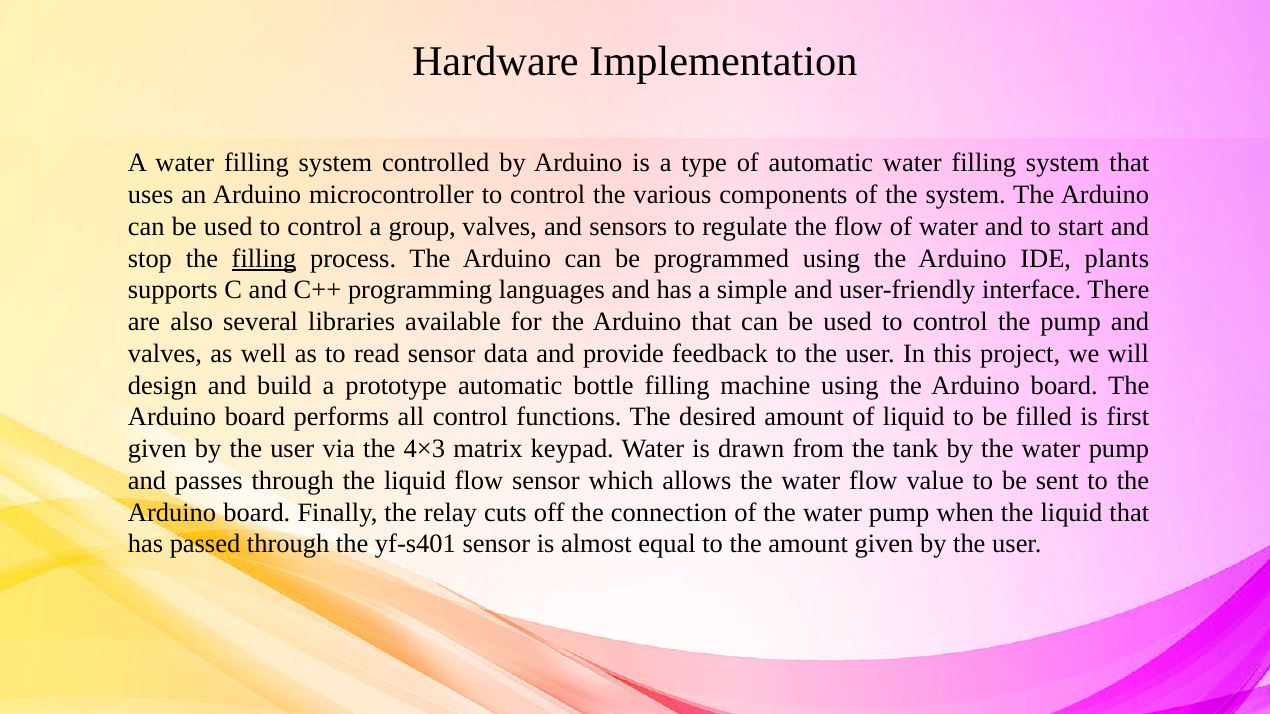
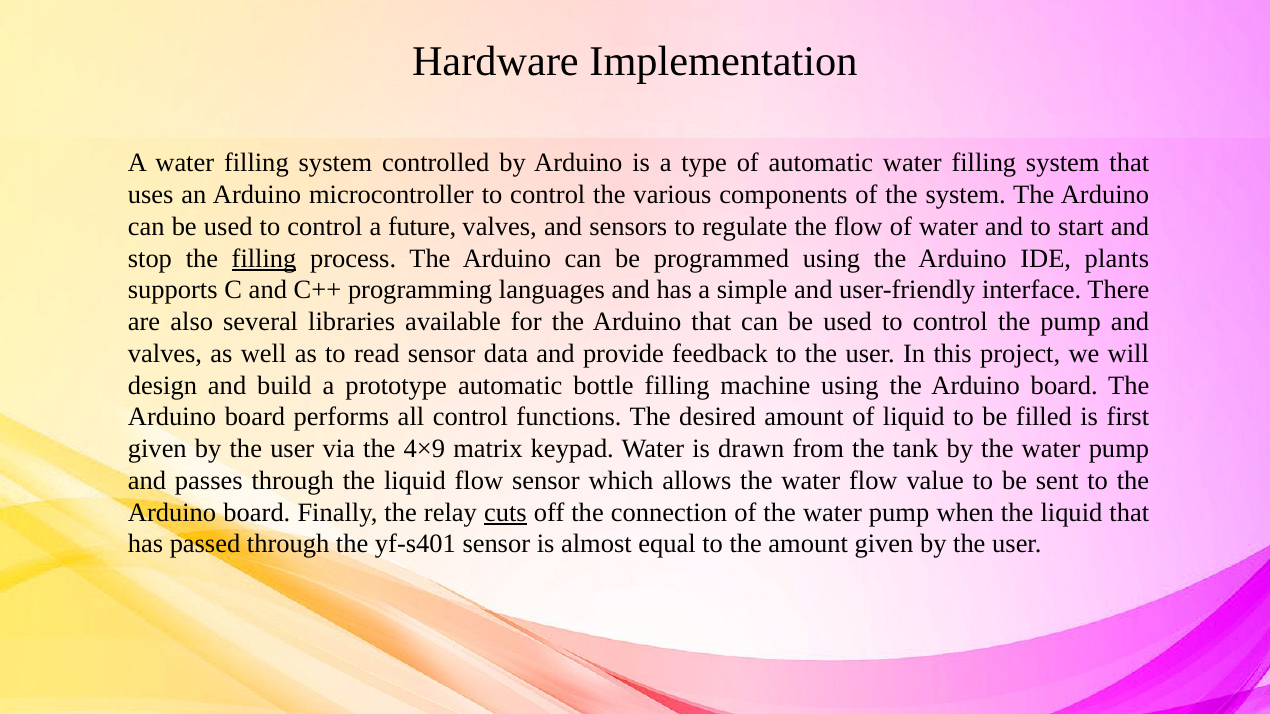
group: group -> future (422, 227)
4×3: 4×3 -> 4×9 (424, 449)
cuts underline: none -> present (505, 513)
